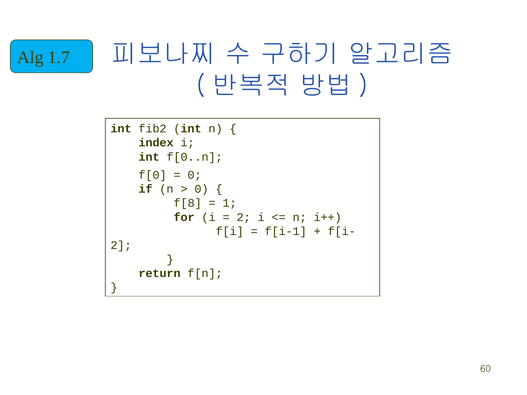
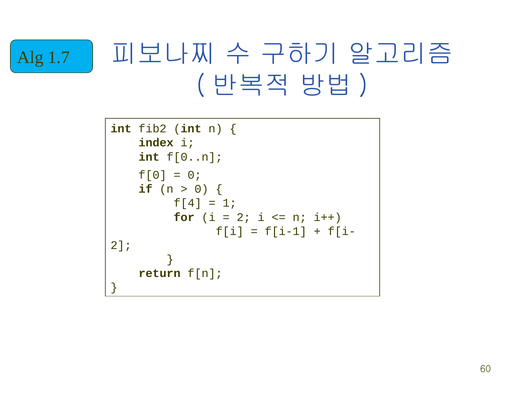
f[8: f[8 -> f[4 (188, 203)
